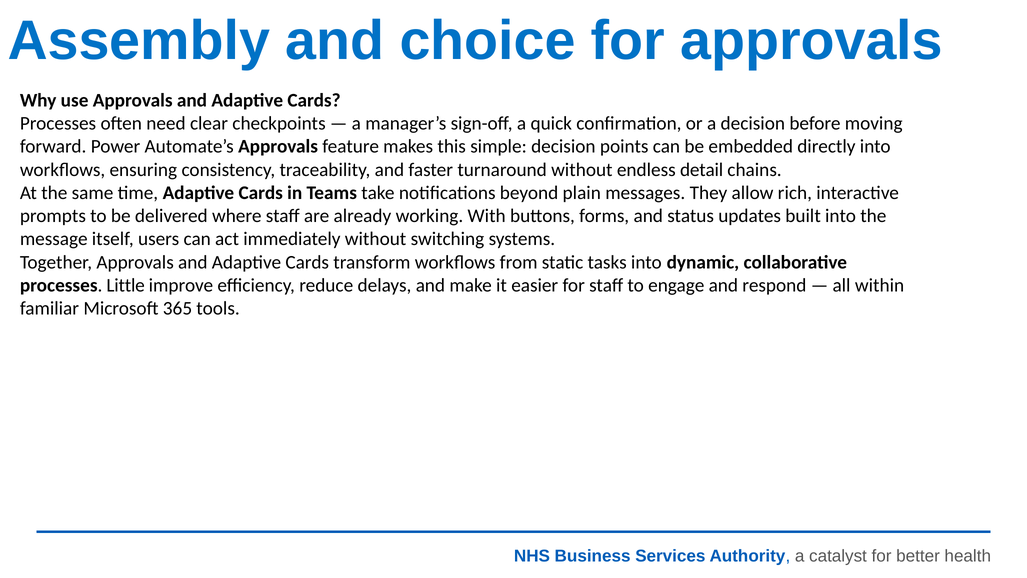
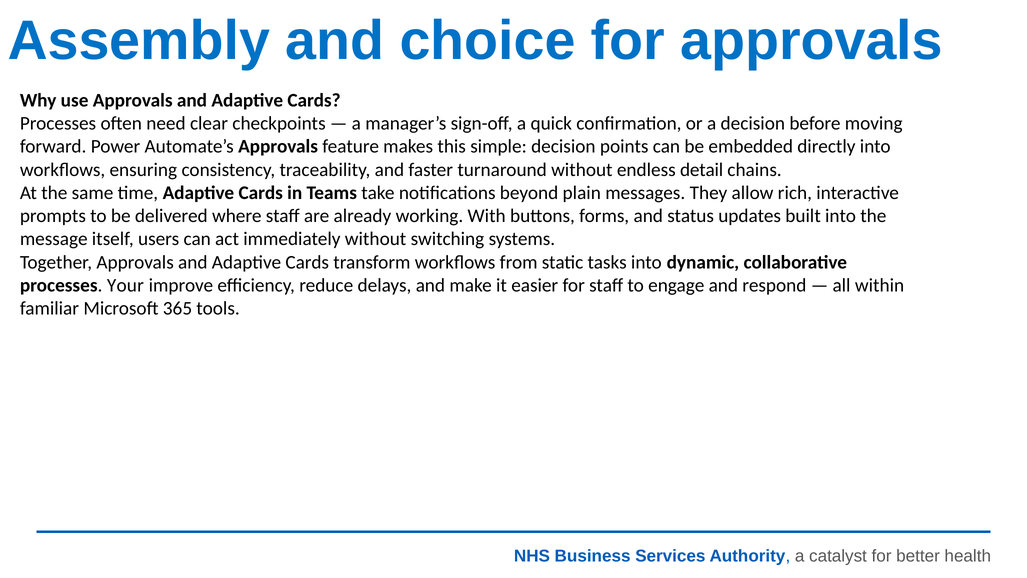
Little: Little -> Your (125, 285)
